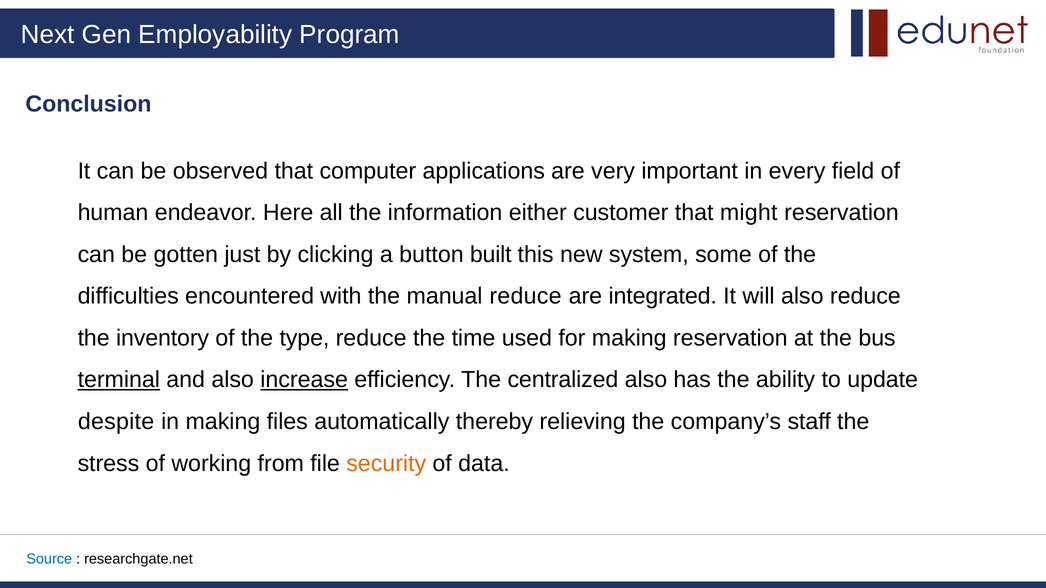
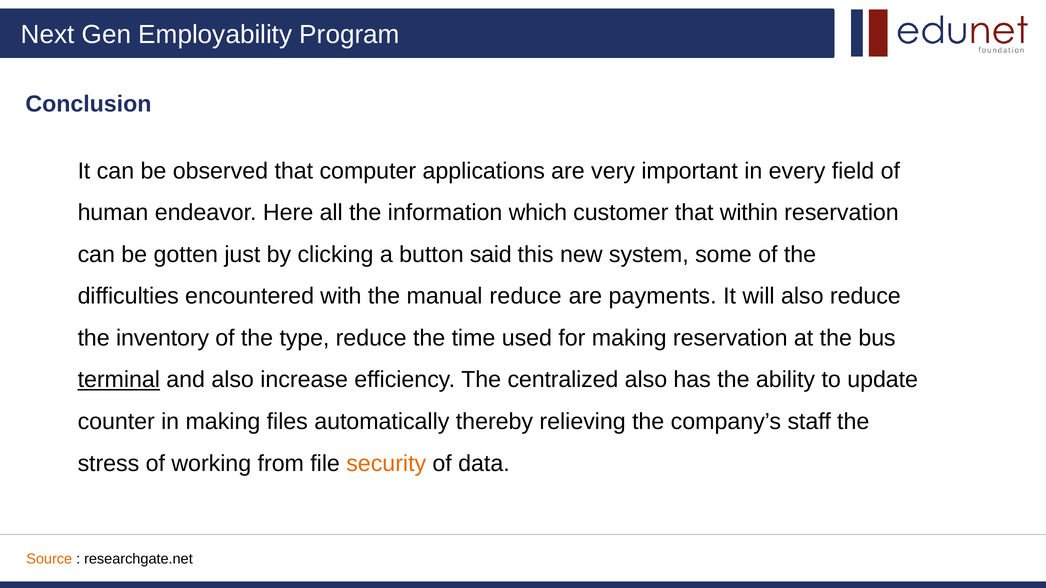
either: either -> which (538, 213)
might: might -> within (749, 213)
built: built -> said (491, 255)
integrated: integrated -> payments (663, 296)
increase underline: present -> none (304, 380)
despite: despite -> counter (116, 422)
Source colour: blue -> orange (49, 559)
